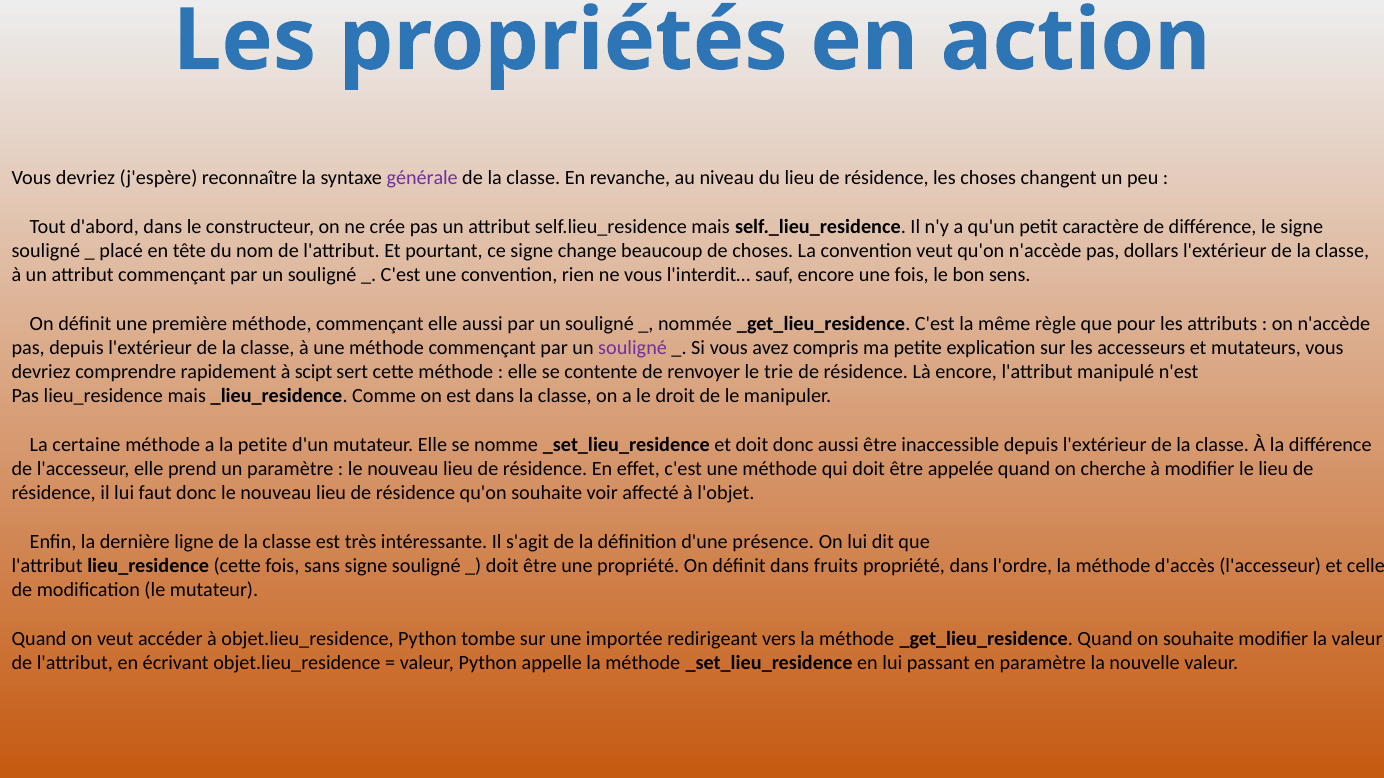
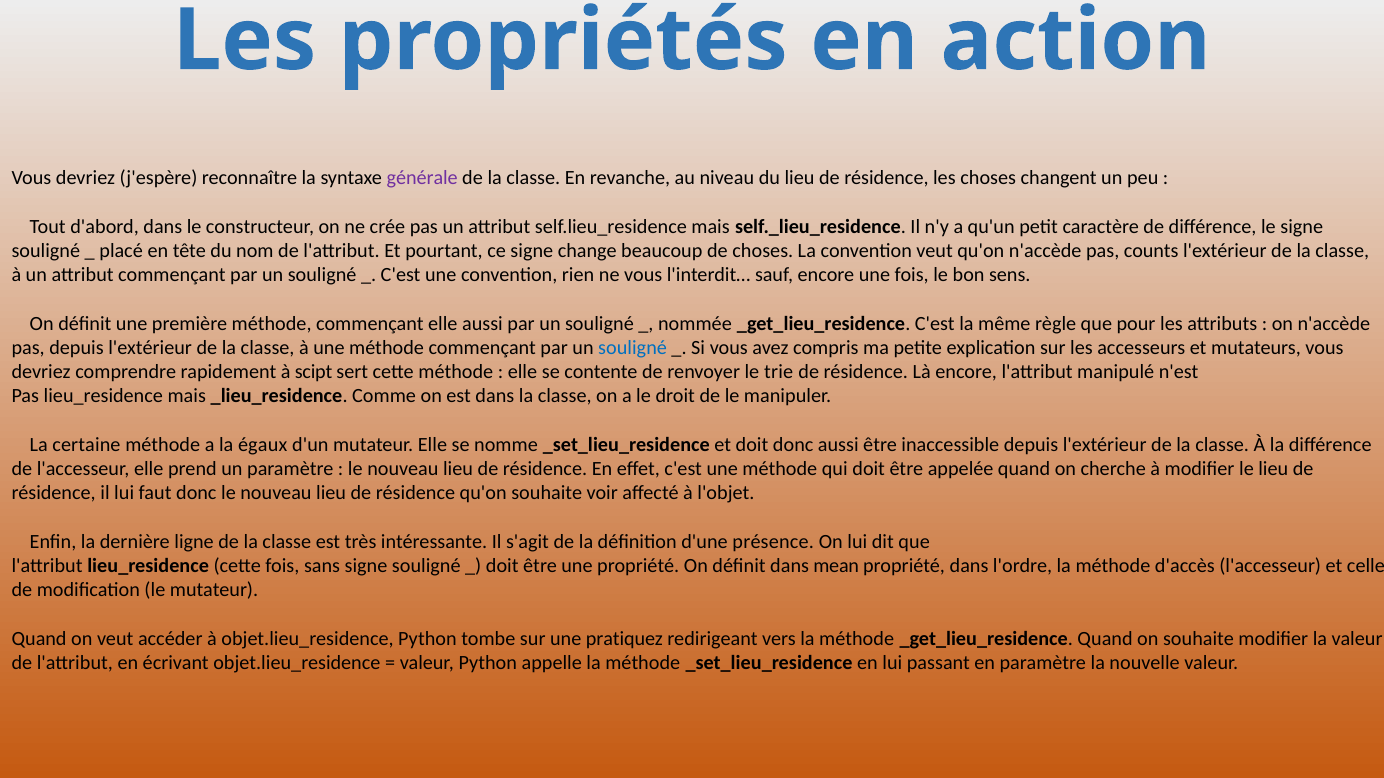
dollars: dollars -> counts (1151, 251)
souligné colour: purple -> blue (633, 348)
la petite: petite -> égaux (263, 445)
fruits: fruits -> mean (836, 566)
importée: importée -> pratiquez (624, 639)
